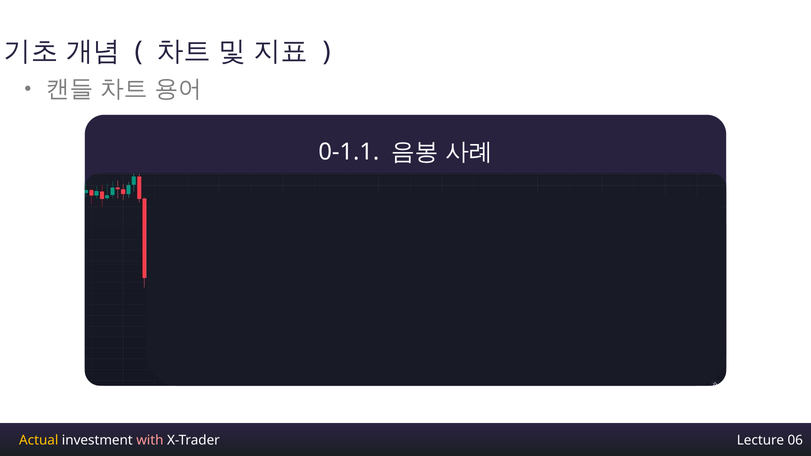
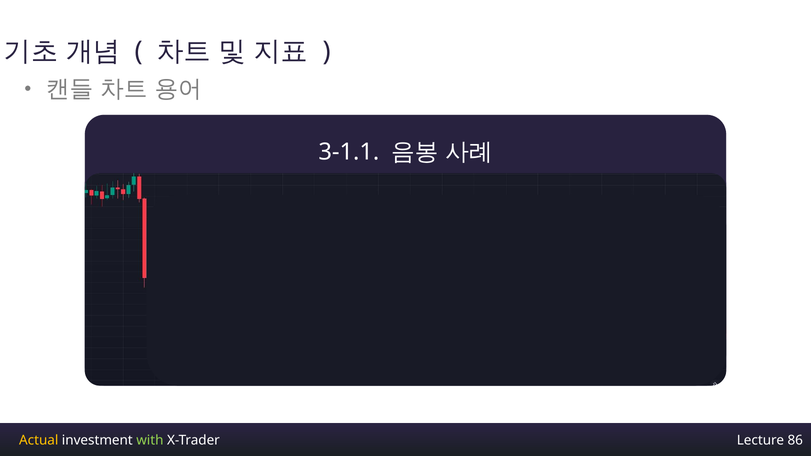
0-1.1: 0-1.1 -> 3-1.1 (349, 152)
with colour: pink -> light green (150, 441)
06: 06 -> 86 (795, 441)
